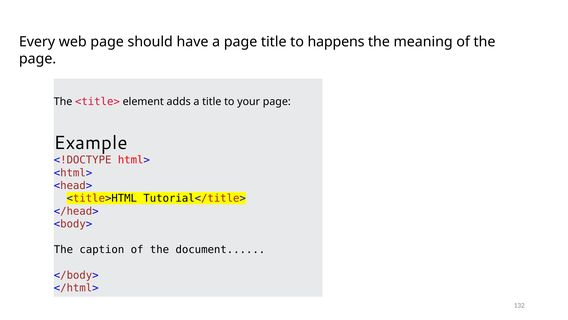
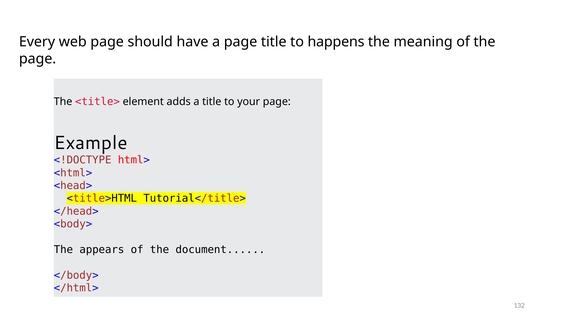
caption: caption -> appears (102, 249)
